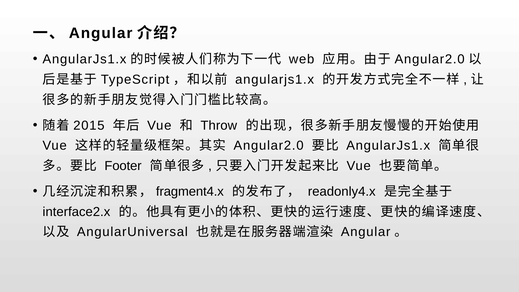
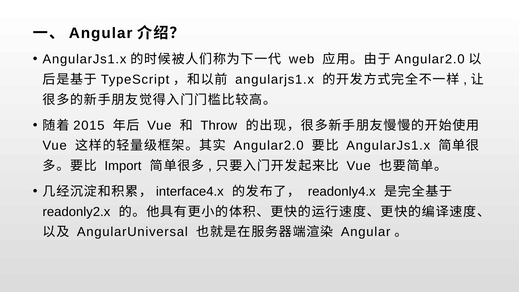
Footer: Footer -> Import (123, 166)
fragment4.x: fragment4.x -> interface4.x (190, 192)
interface2.x: interface2.x -> readonly2.x (76, 212)
